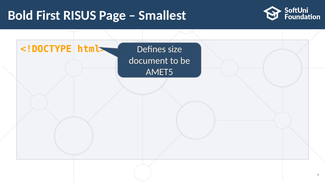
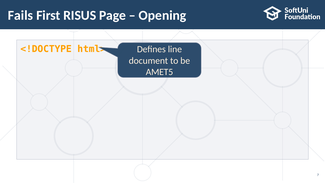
Bold: Bold -> Fails (21, 15)
Smallest: Smallest -> Opening (163, 15)
size: size -> line (175, 49)
